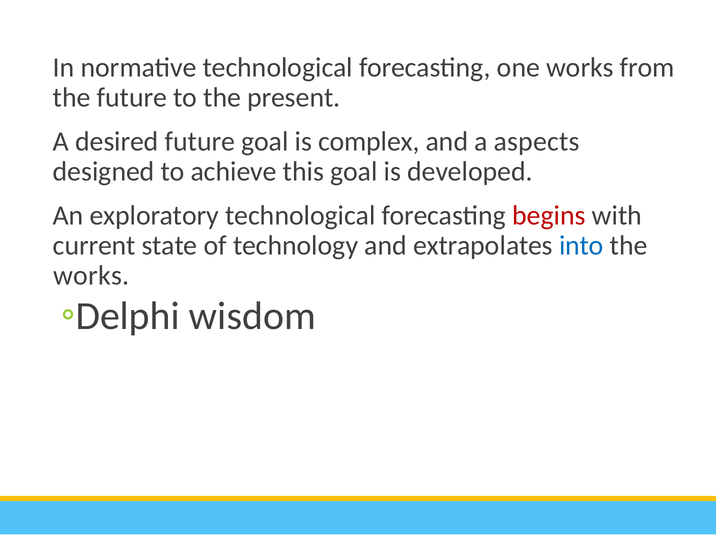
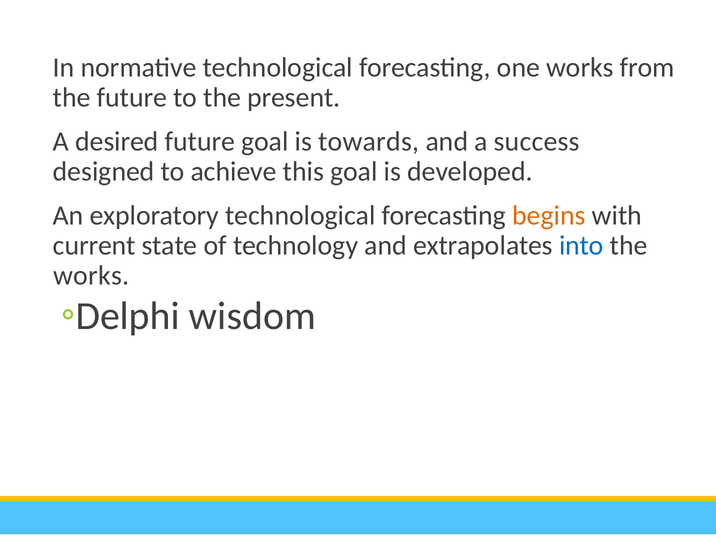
complex: complex -> towards (369, 142)
aspects: aspects -> success (537, 142)
begins colour: red -> orange (549, 216)
